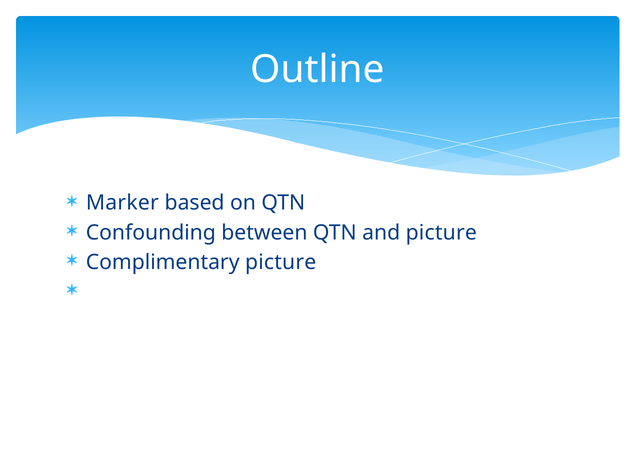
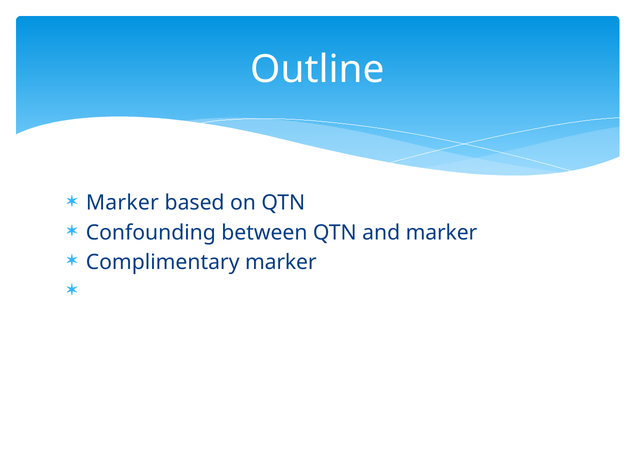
and picture: picture -> marker (441, 233)
Complimentary picture: picture -> marker (281, 262)
